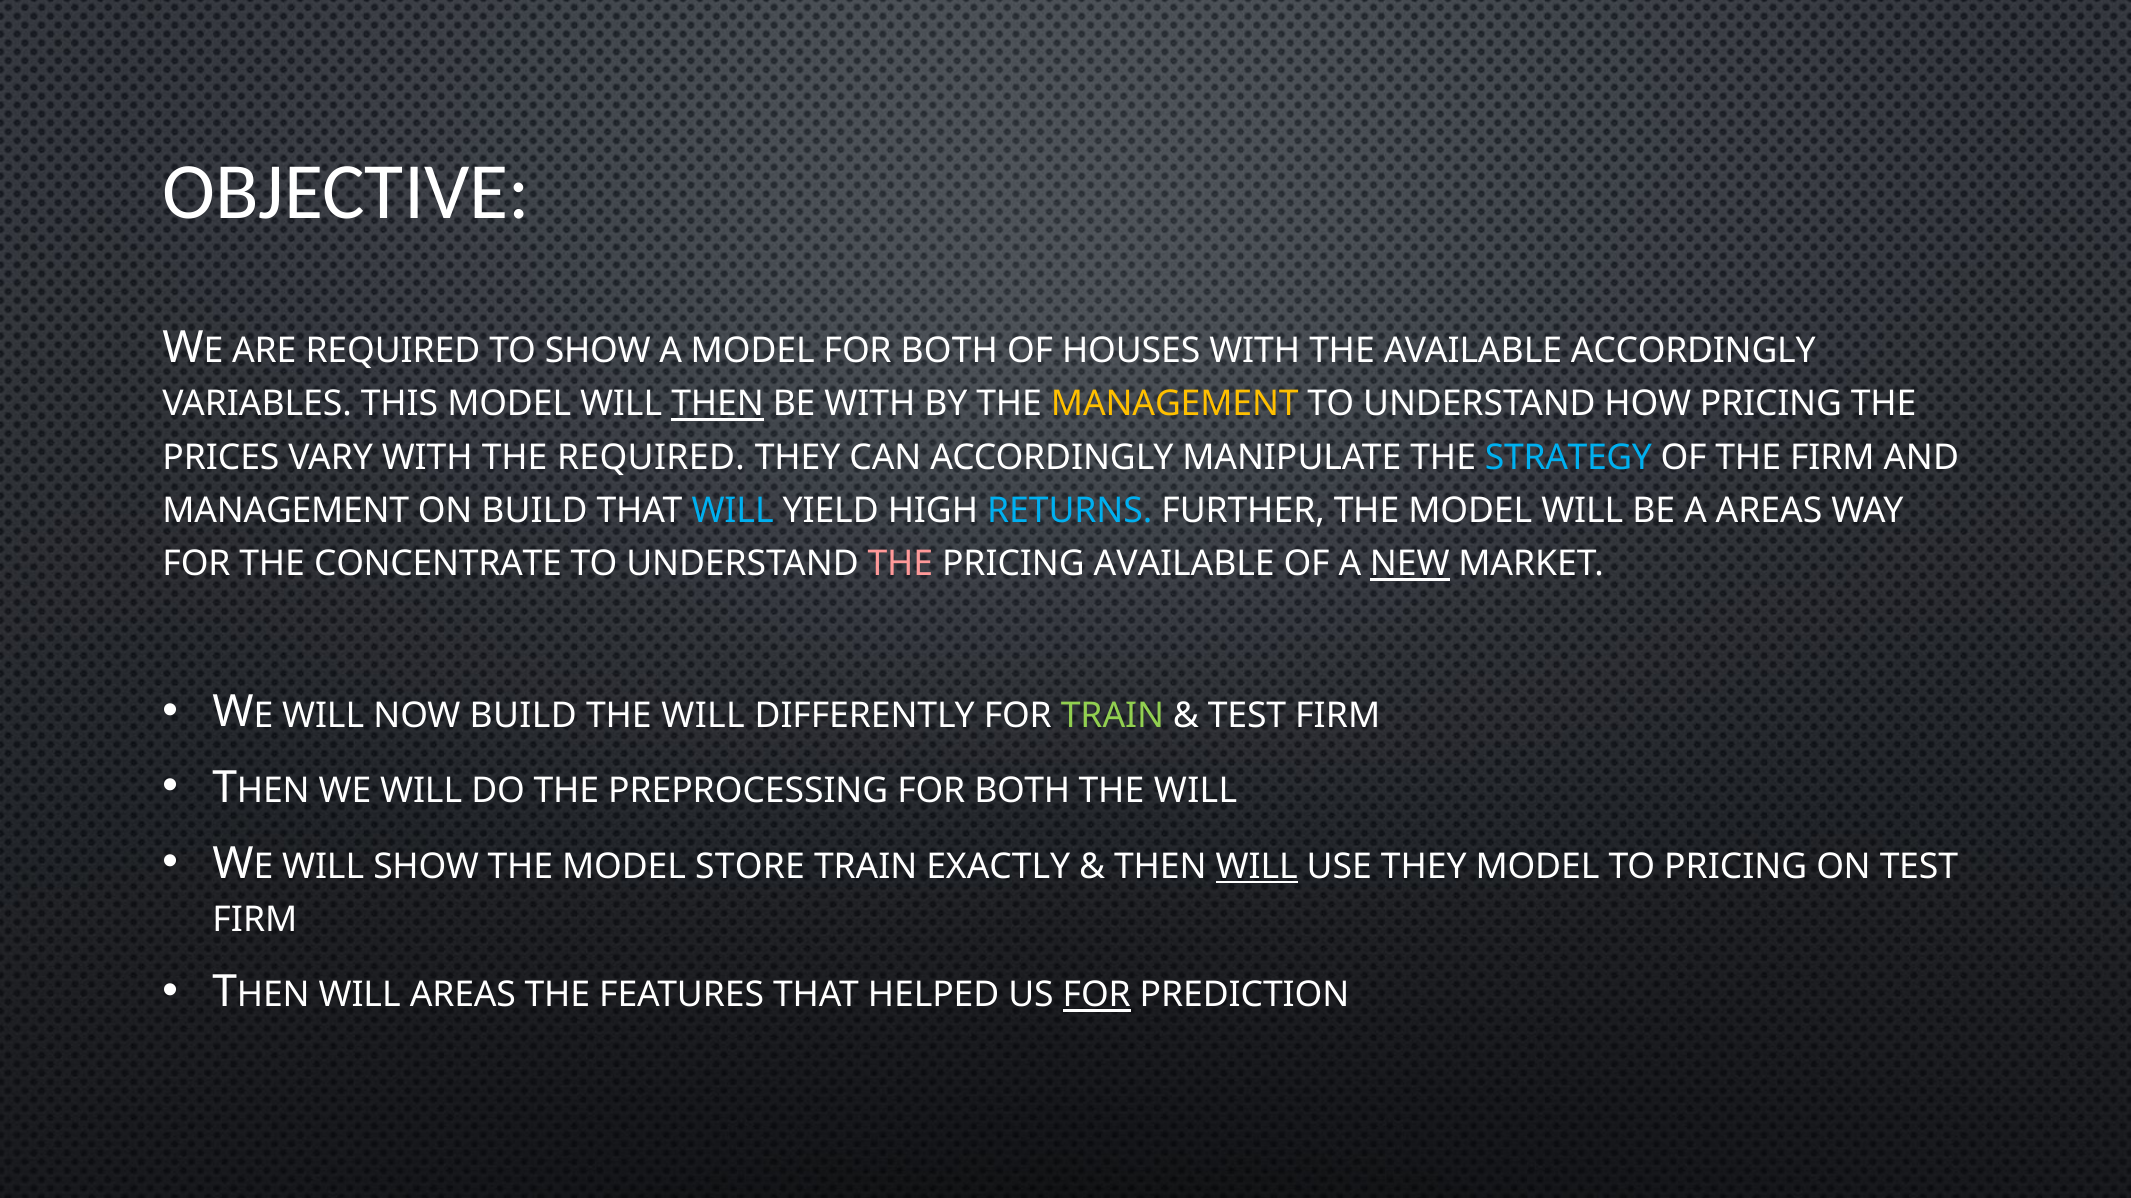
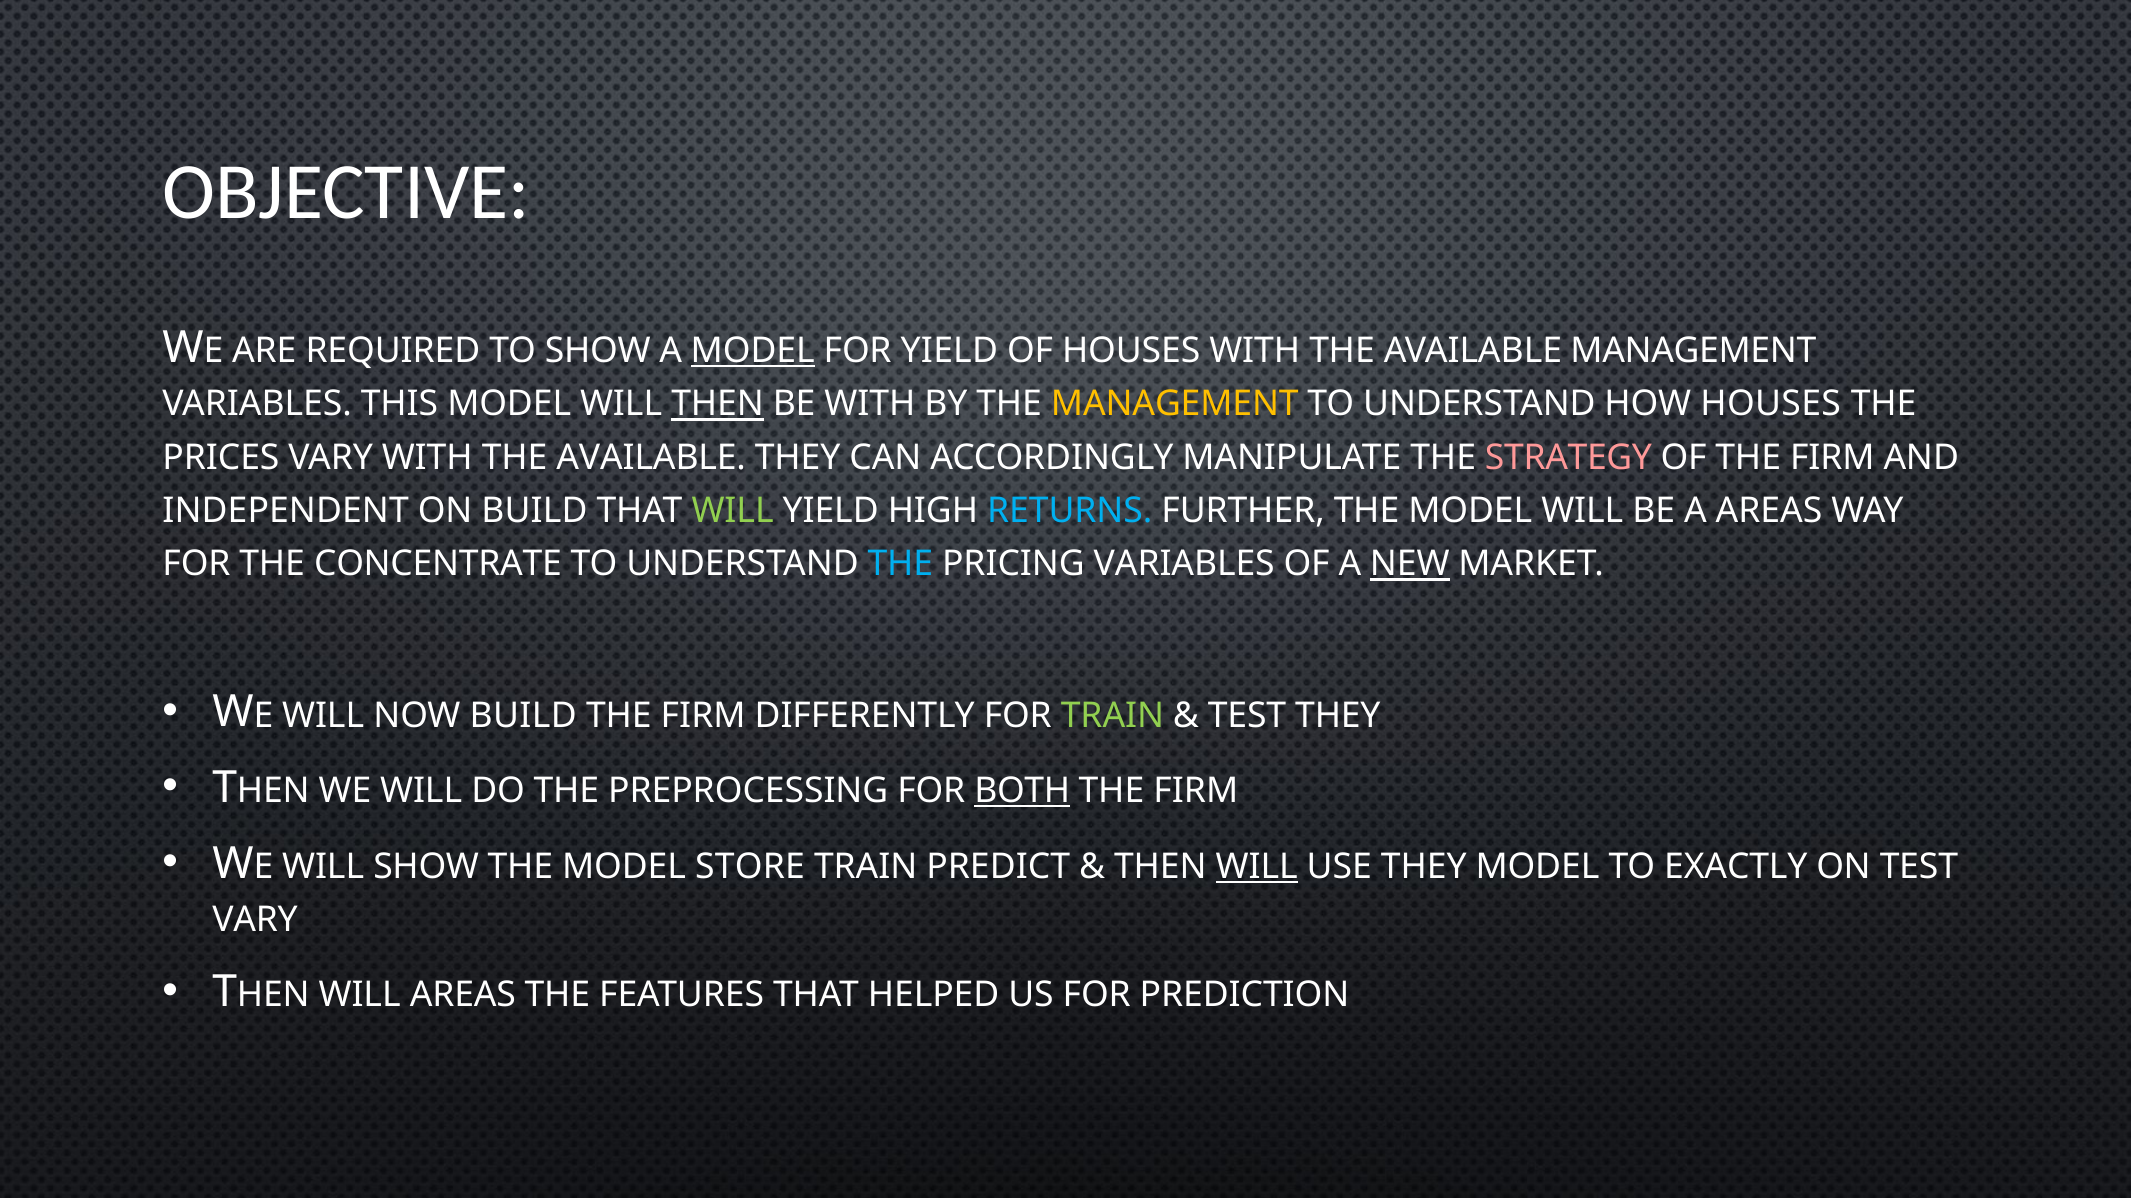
MODEL underline: none -> present (753, 351)
BOTH: BOTH -> YIELD (949, 351)
AVAILABLE ACCORDINGLY: ACCORDINGLY -> MANAGEMENT (1693, 351)
HOW PRICING: PRICING -> HOUSES (1771, 404)
VARY WITH THE REQUIRED: REQUIRED -> AVAILABLE (651, 458)
STRATEGY colour: light blue -> pink (1568, 458)
MANAGEMENT: MANAGEMENT -> INDEPENDENT (286, 511)
WILL colour: light blue -> light green (733, 511)
THE colour: pink -> light blue (900, 565)
PRICING AVAILABLE: AVAILABLE -> VARIABLES (1184, 565)
WILL: WILL -> FIRM (703, 716)
FIRM: FIRM -> THEY (1338, 716)
BOTH underline: none -> present (1022, 791)
WILL: WILL -> FIRM (1196, 791)
EXACTLY: EXACTLY -> PREDICT (998, 867)
TO PRICING: PRICING -> EXACTLY (1736, 867)
FIRM: FIRM -> VARY (255, 920)
FOR underline: present -> none (1097, 996)
